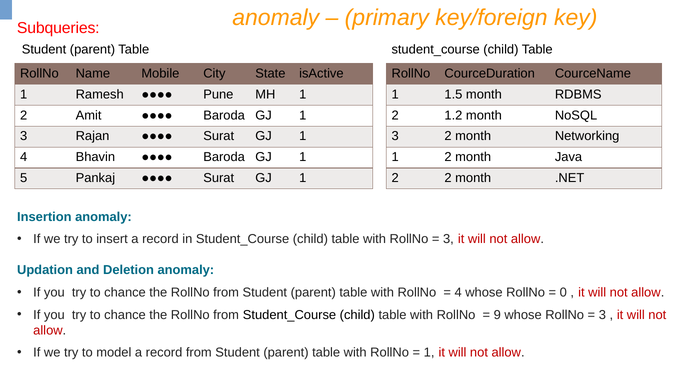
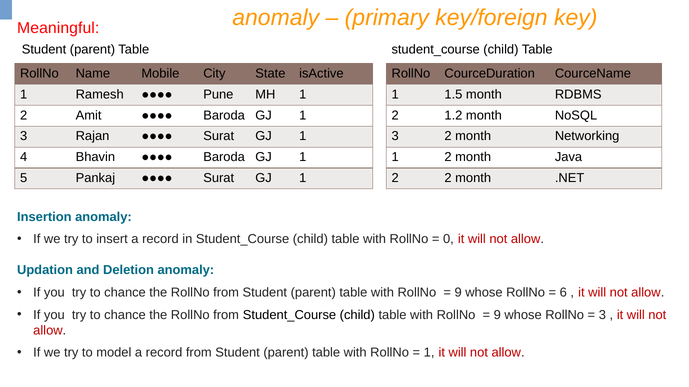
Subqueries: Subqueries -> Meaningful (58, 28)
3: 3 -> 0 (448, 240)
4: 4 -> 9 (458, 293)
0: 0 -> 6 (563, 293)
